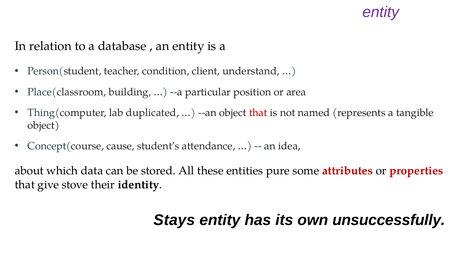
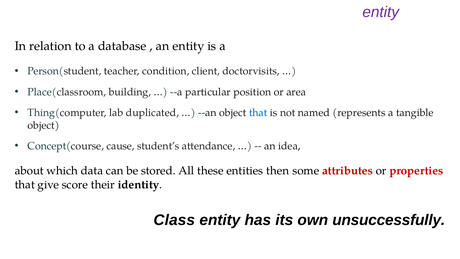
understand: understand -> doctorvisits (251, 71)
that colour: red -> blue (258, 112)
pure: pure -> then (278, 171)
stove: stove -> score (75, 184)
Stays: Stays -> Class (174, 220)
